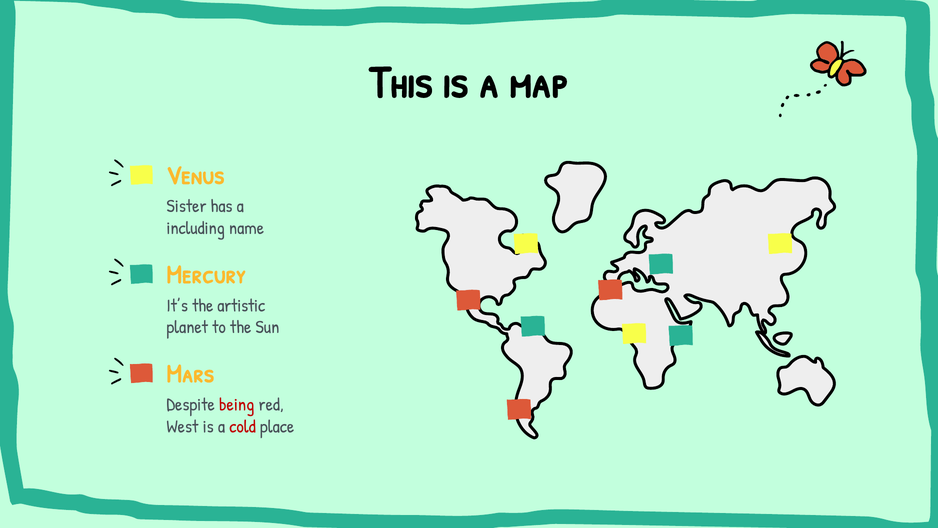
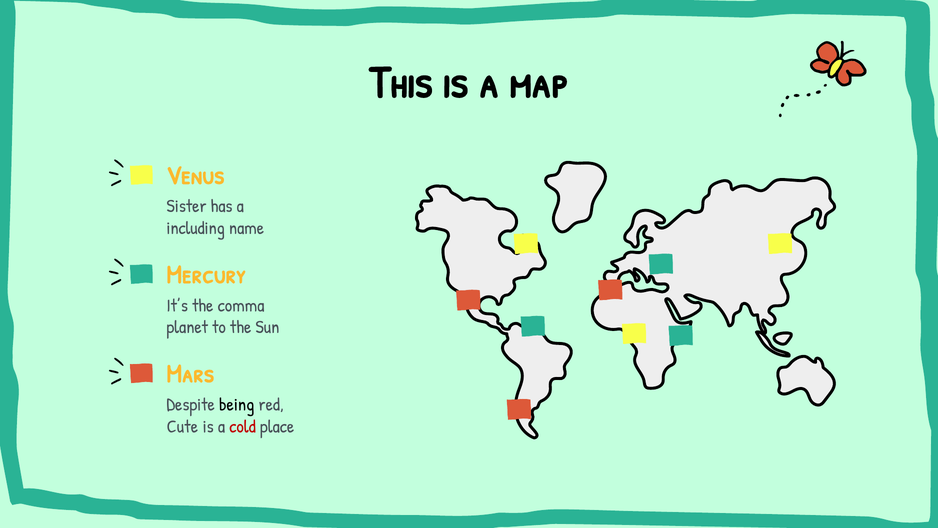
artistic: artistic -> comma (241, 305)
being colour: red -> black (237, 404)
West: West -> Cute (182, 426)
